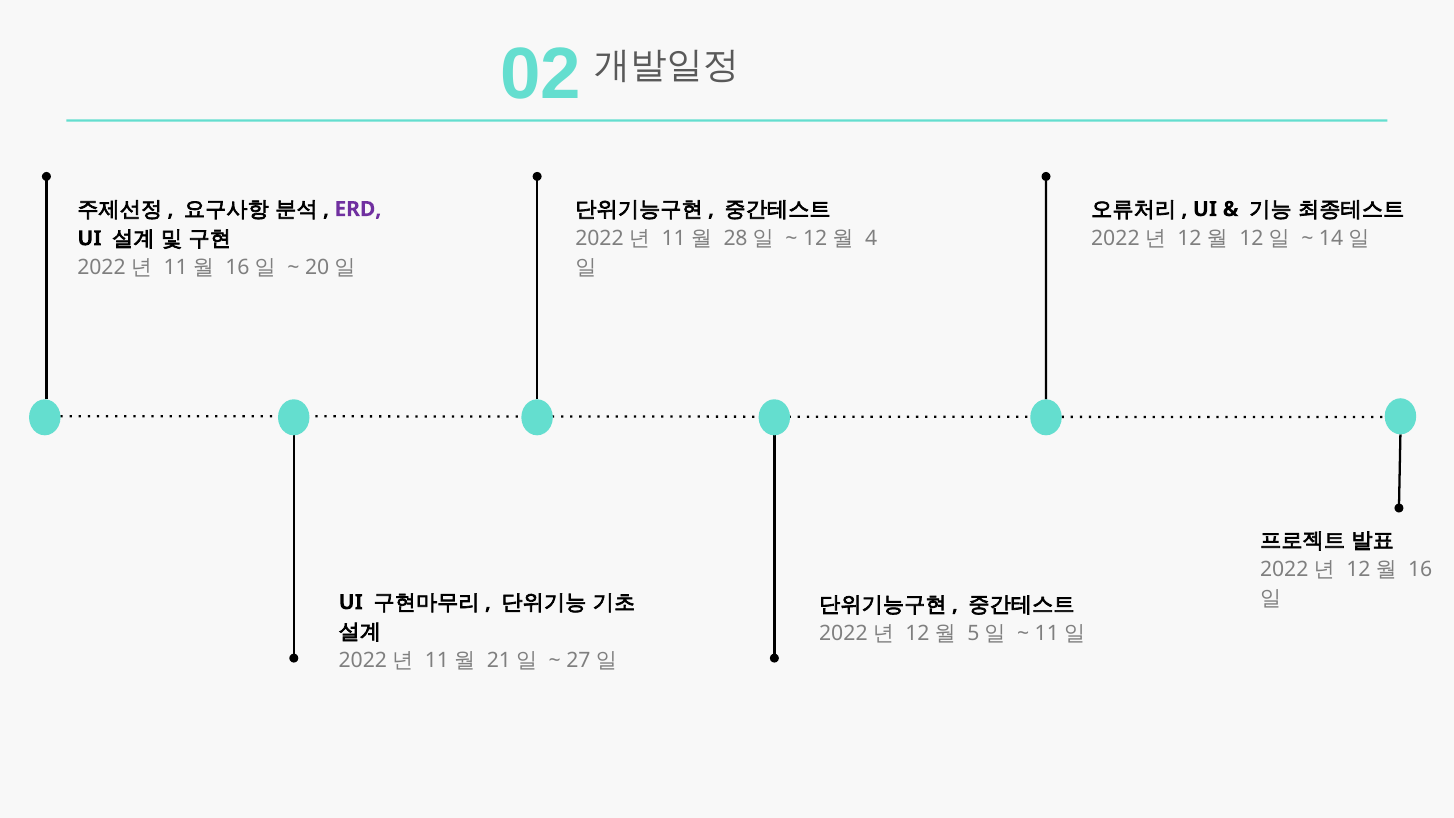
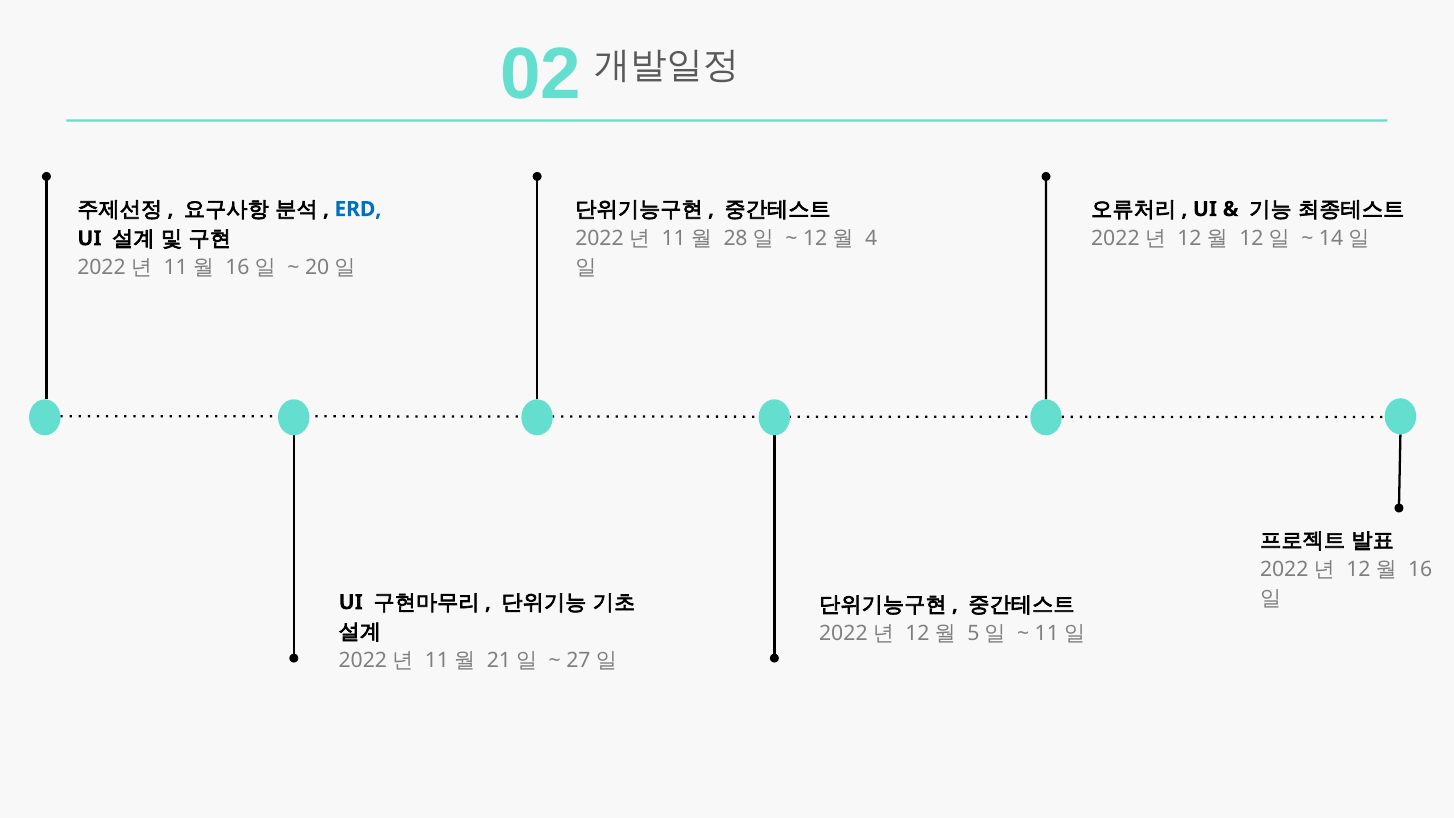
ERD colour: purple -> blue (358, 209)
